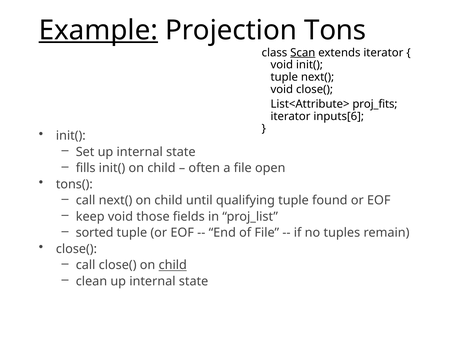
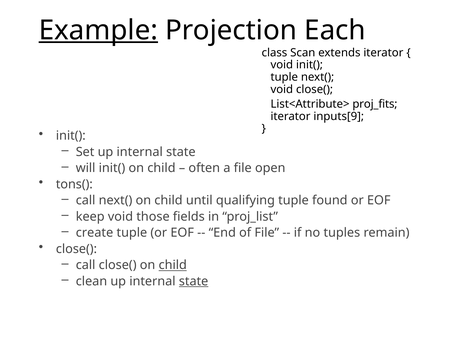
Tons: Tons -> Each (335, 30)
Scan underline: present -> none (303, 53)
inputs[6: inputs[6 -> inputs[9 (339, 116)
fills: fills -> will (86, 168)
sorted: sorted -> create (94, 233)
state underline: none -> present (194, 282)
